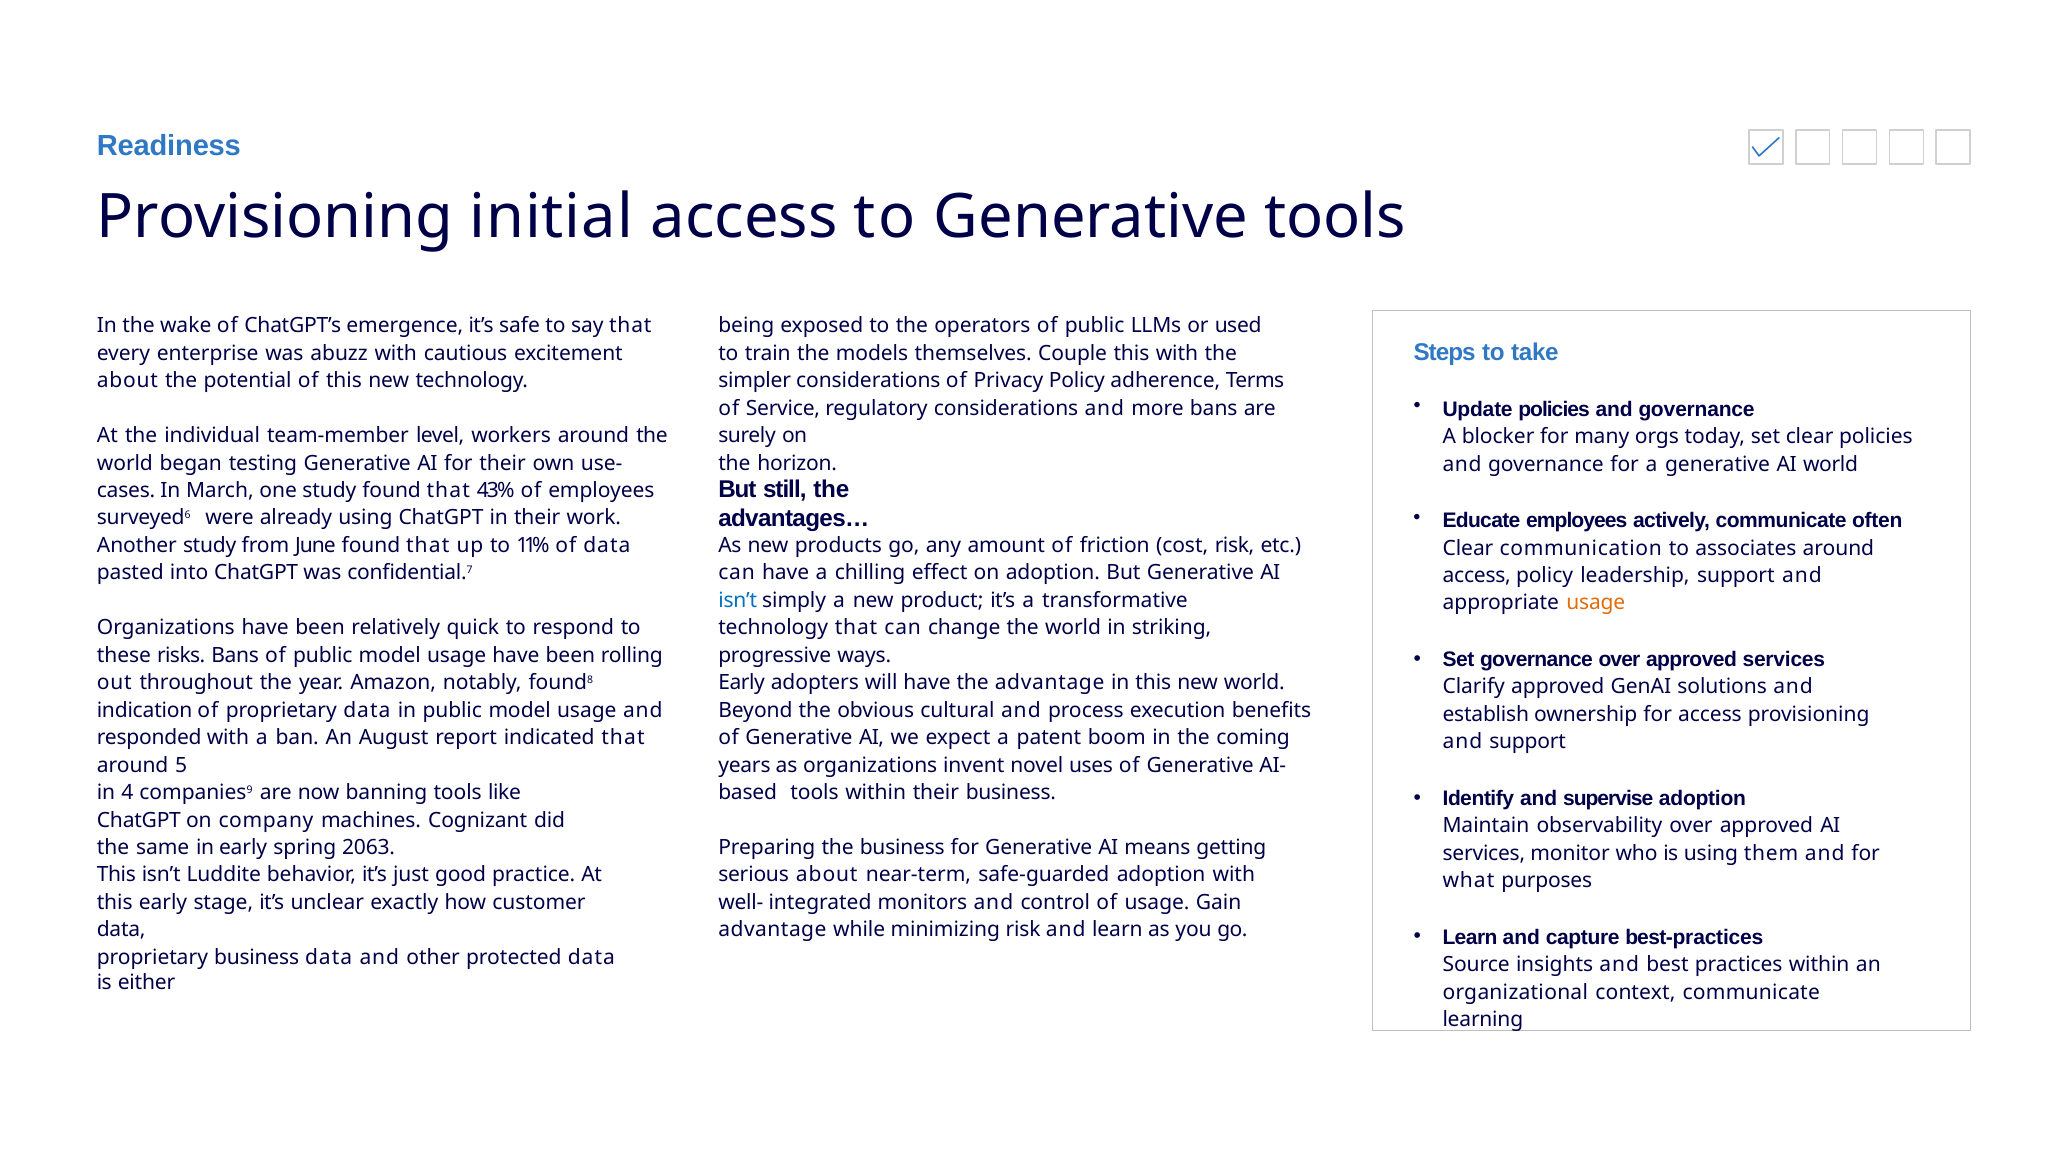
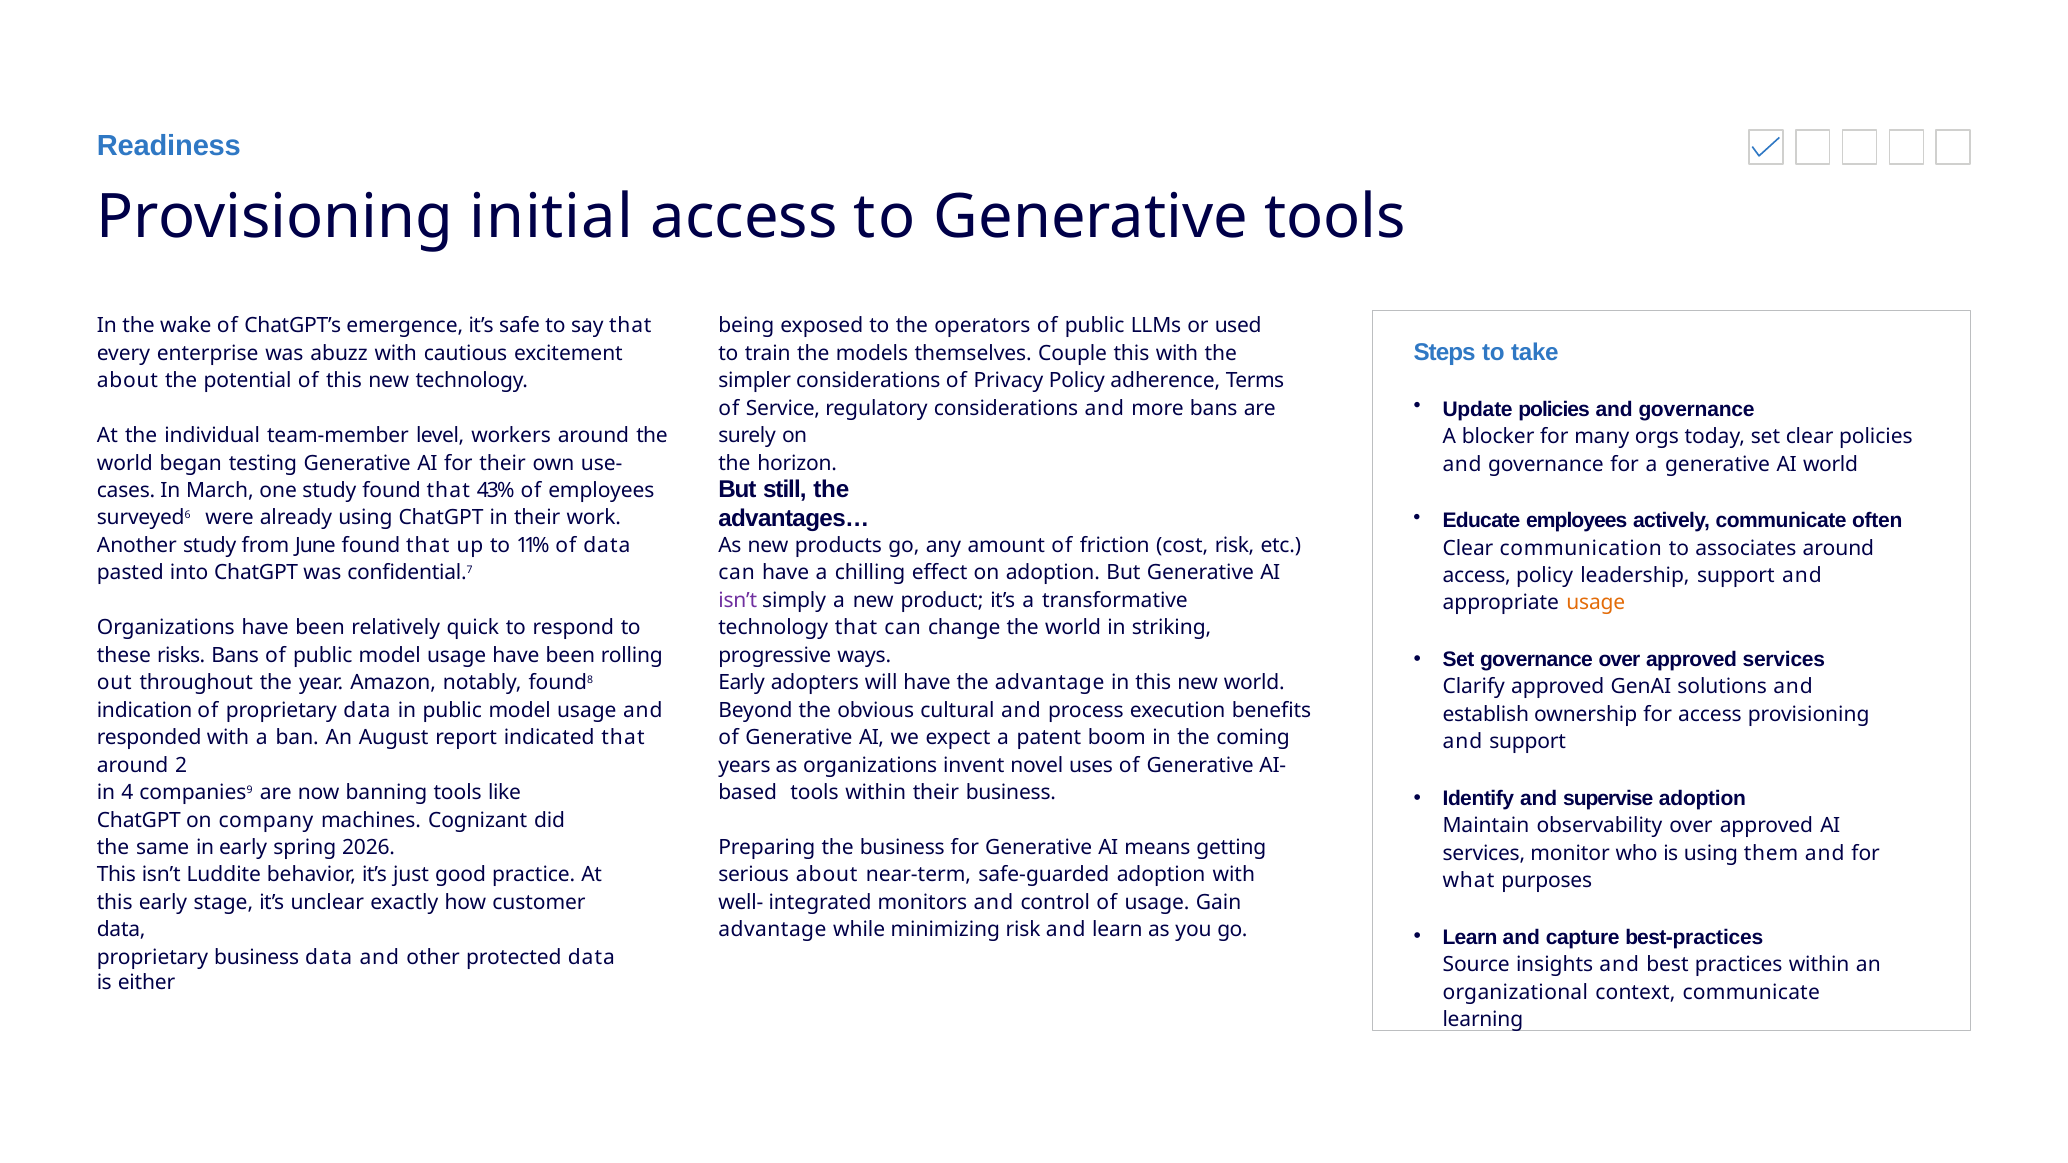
isn’t colour: blue -> purple (738, 601)
5: 5 -> 2 (181, 765)
2063: 2063 -> 2026 (369, 848)
